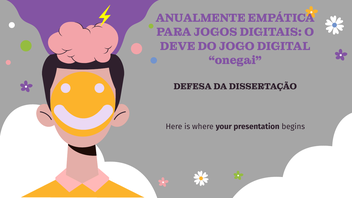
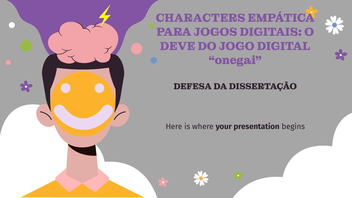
ANUALMENTE: ANUALMENTE -> CHARACTERS (201, 18)
